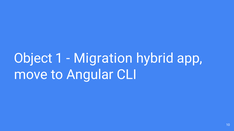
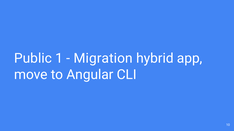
Object: Object -> Public (33, 59)
